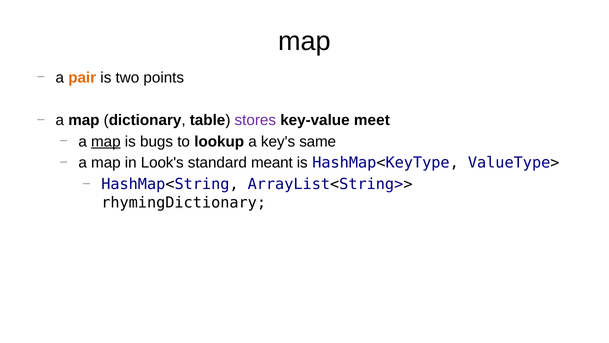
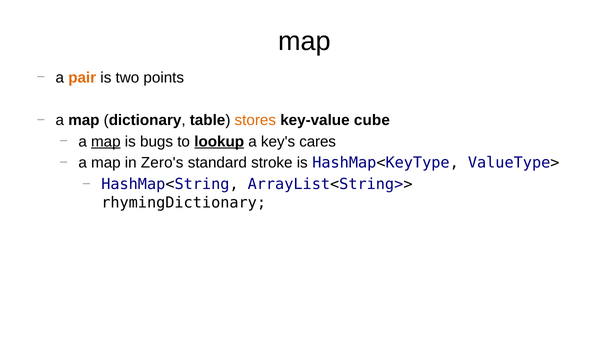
stores colour: purple -> orange (255, 120)
meet: meet -> cube (372, 120)
lookup underline: none -> present (219, 141)
same: same -> cares (318, 141)
Look's: Look's -> Zero's (162, 163)
meant: meant -> stroke (272, 163)
